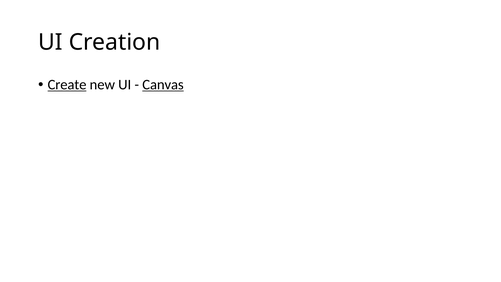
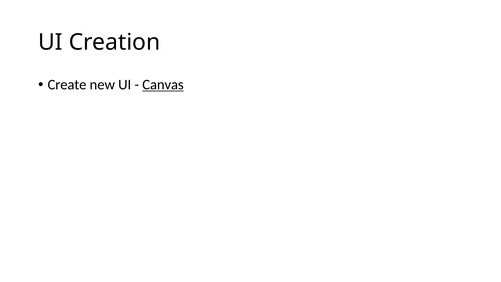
Create underline: present -> none (67, 85)
